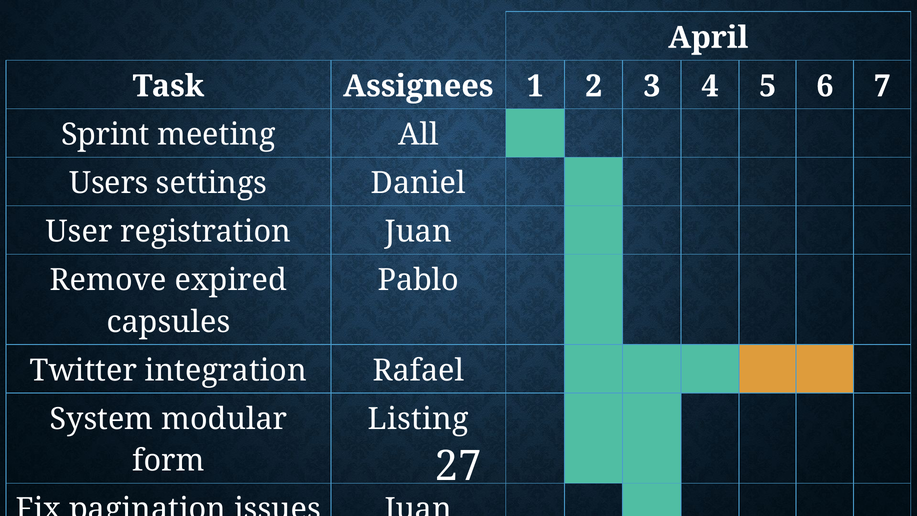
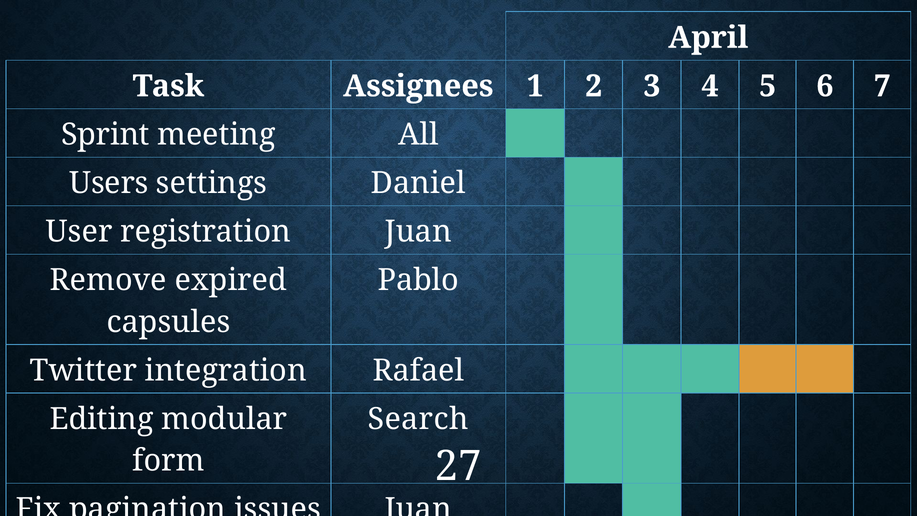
System: System -> Editing (102, 419)
Listing: Listing -> Search (418, 419)
